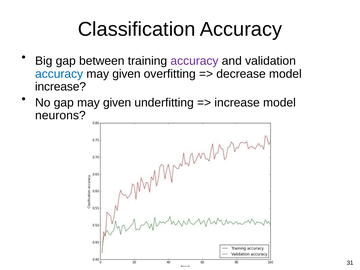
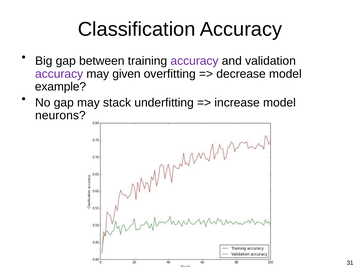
accuracy colour: blue -> purple (59, 74)
increase: increase -> example (61, 87)
gap may given: given -> stack (117, 103)
